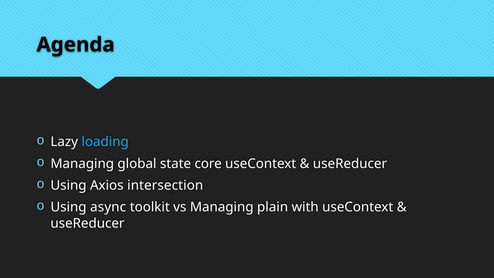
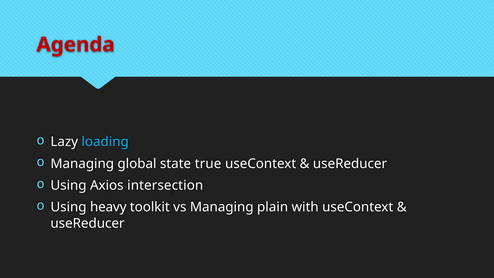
Agenda colour: black -> red (76, 45)
core: core -> true (208, 164)
async: async -> heavy (108, 207)
